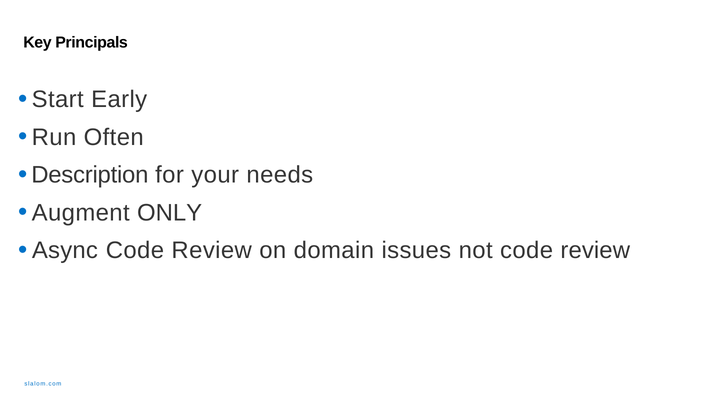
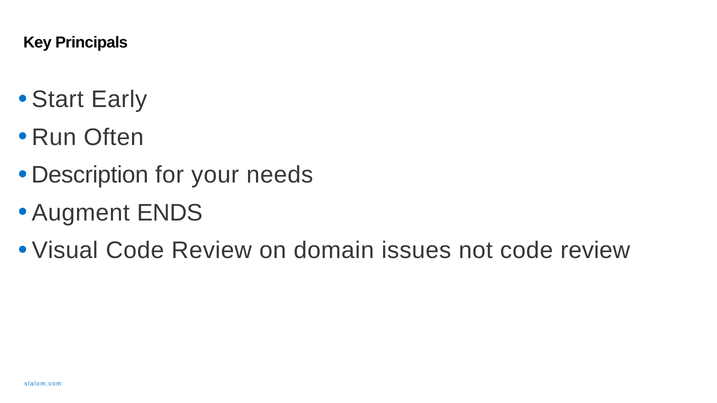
ONLY: ONLY -> ENDS (170, 213)
Async: Async -> Visual (65, 251)
